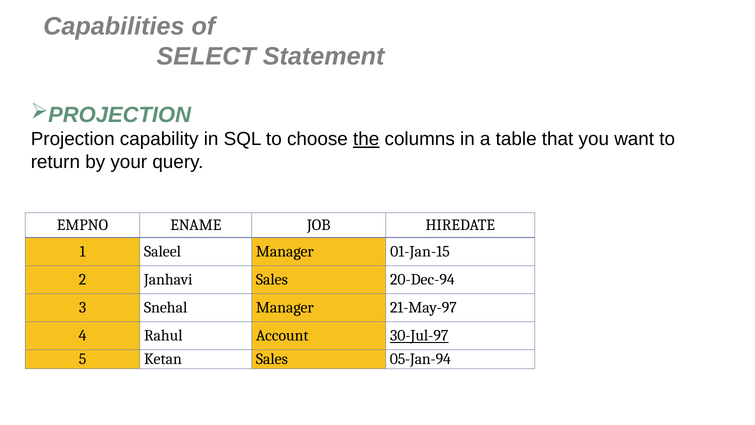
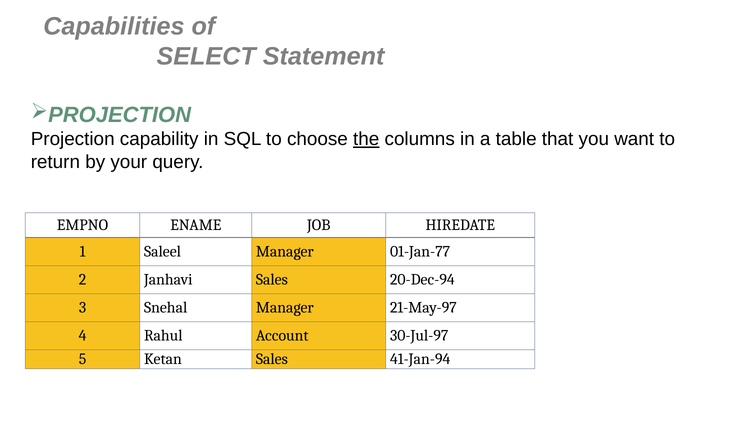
01-Jan-15: 01-Jan-15 -> 01-Jan-77 (420, 251)
30-Jul-97 underline: present -> none (419, 335)
05-Jan-94: 05-Jan-94 -> 41-Jan-94 (420, 359)
